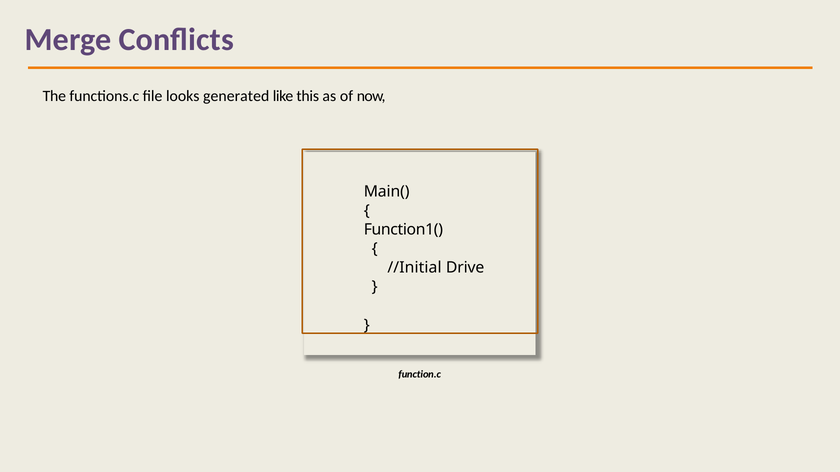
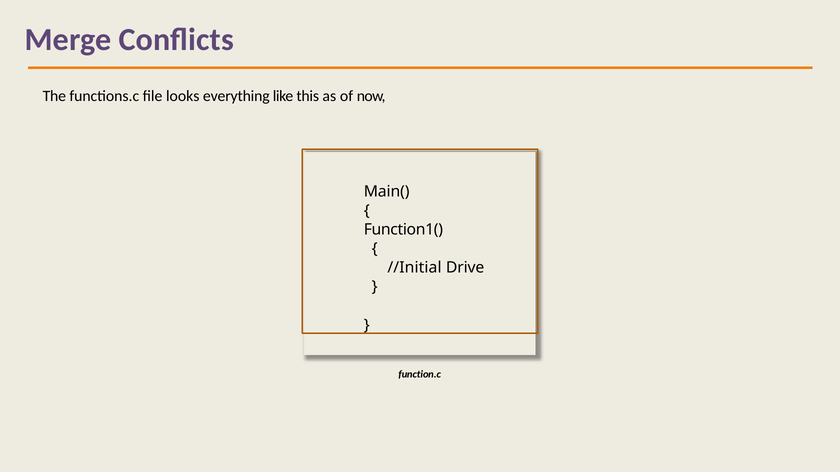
generated: generated -> everything (236, 96)
